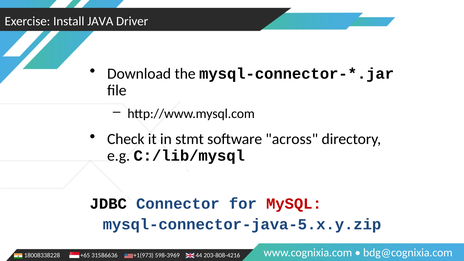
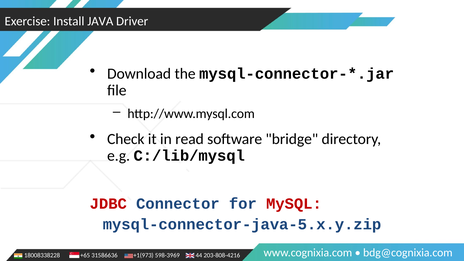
stmt: stmt -> read (190, 139)
across: across -> bridge (292, 139)
JDBC colour: black -> red (108, 204)
